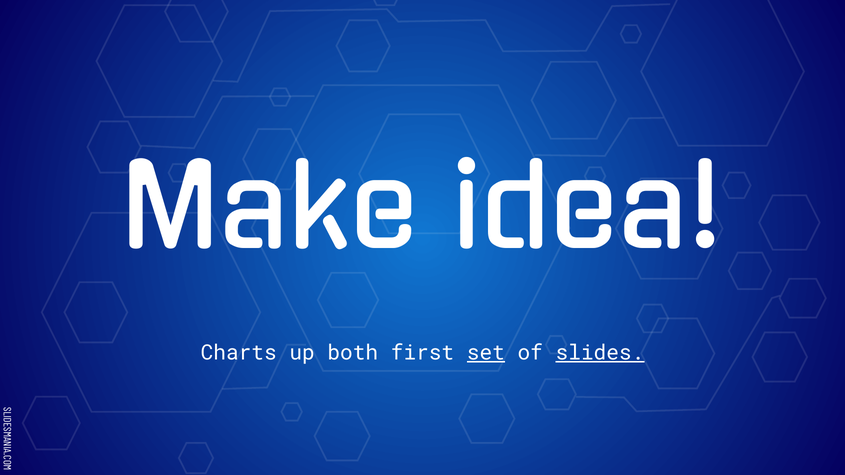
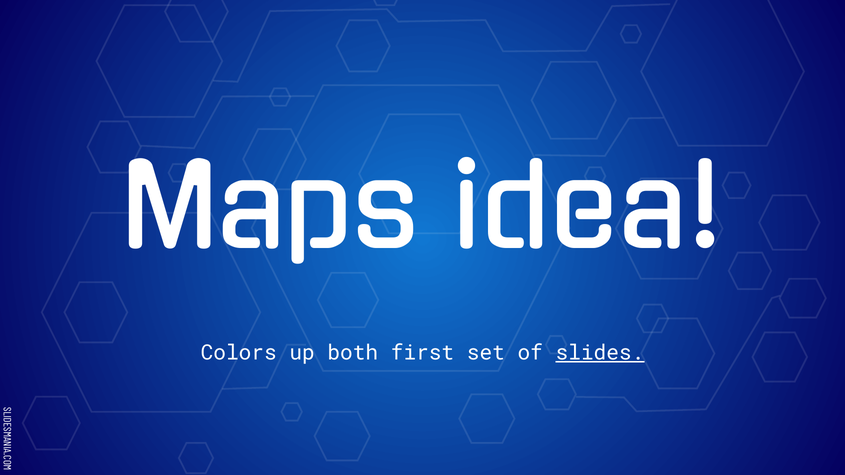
Make: Make -> Maps (270, 211)
Charts: Charts -> Colors (239, 353)
set underline: present -> none (486, 353)
